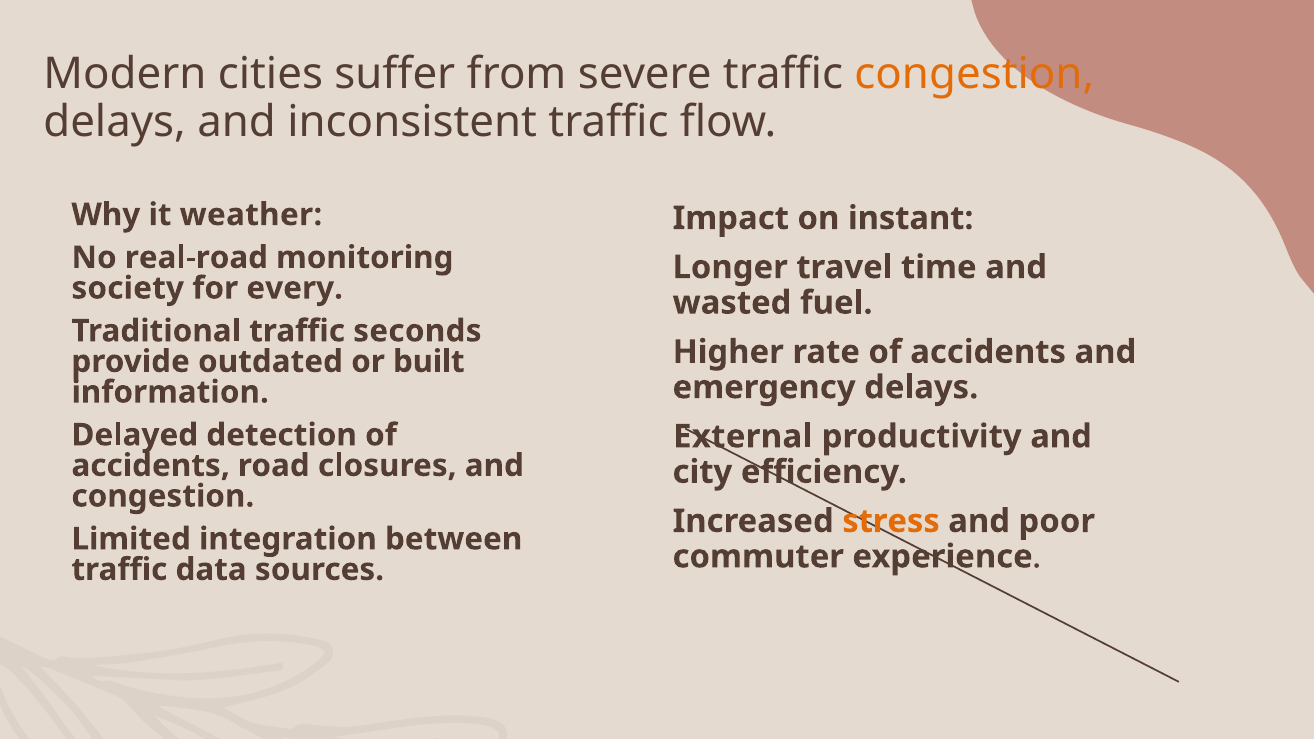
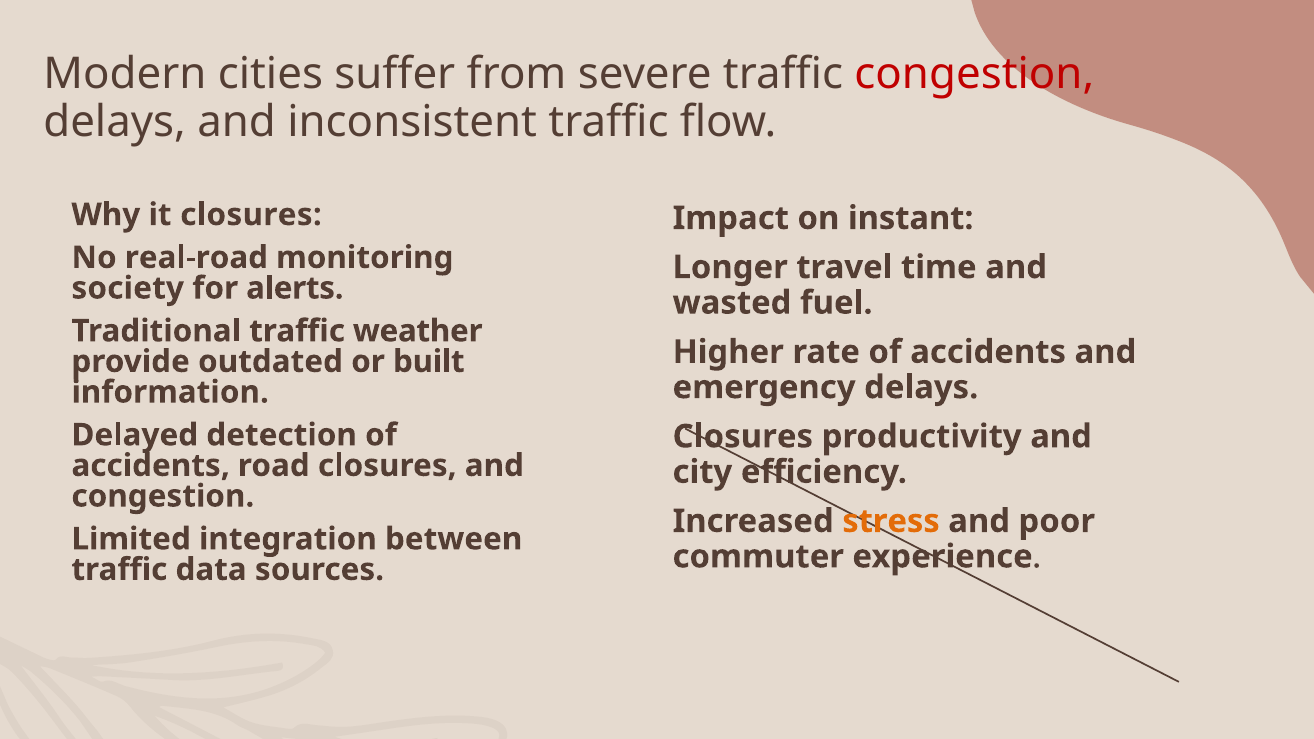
congestion colour: orange -> red (974, 75)
it weather: weather -> closures (251, 215)
every: every -> alerts (295, 288)
seconds: seconds -> weather (418, 331)
External: External -> Closures (743, 437)
